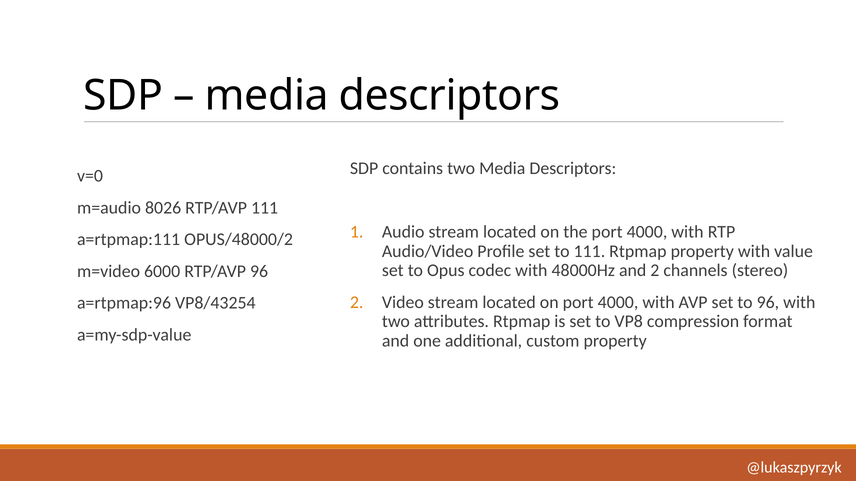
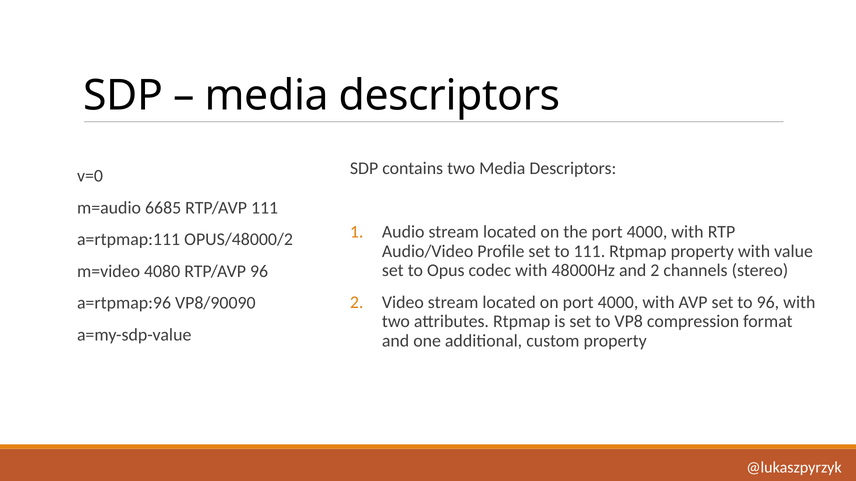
8026: 8026 -> 6685 (163, 208)
6000: 6000 -> 4080 (162, 272)
VP8/43254: VP8/43254 -> VP8/90090 (215, 303)
